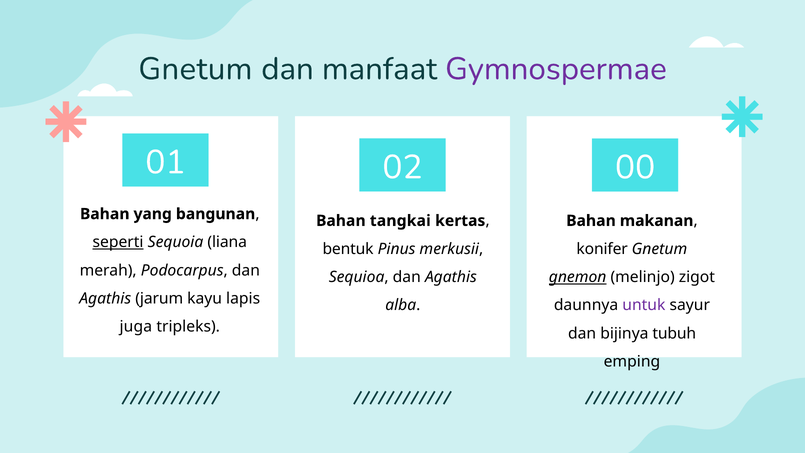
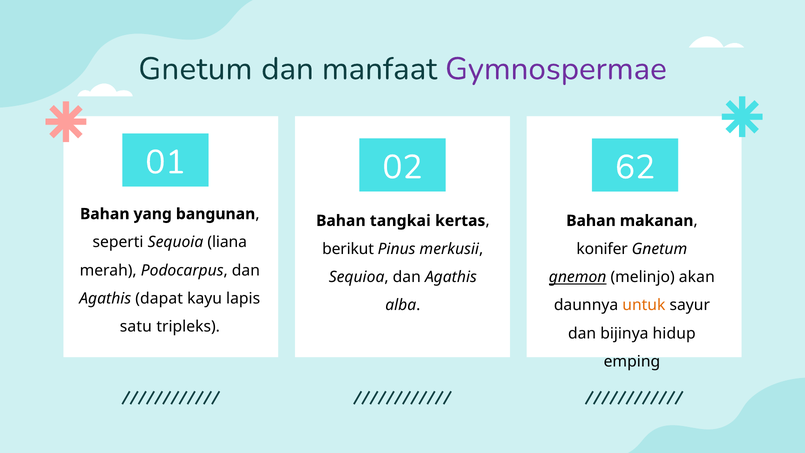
00: 00 -> 62 (635, 167)
seperti underline: present -> none (118, 242)
bentuk: bentuk -> berikut (348, 249)
zigot: zigot -> akan (697, 277)
jarum: jarum -> dapat (159, 298)
untuk colour: purple -> orange (644, 305)
juga: juga -> satu (136, 327)
tubuh: tubuh -> hidup (674, 333)
